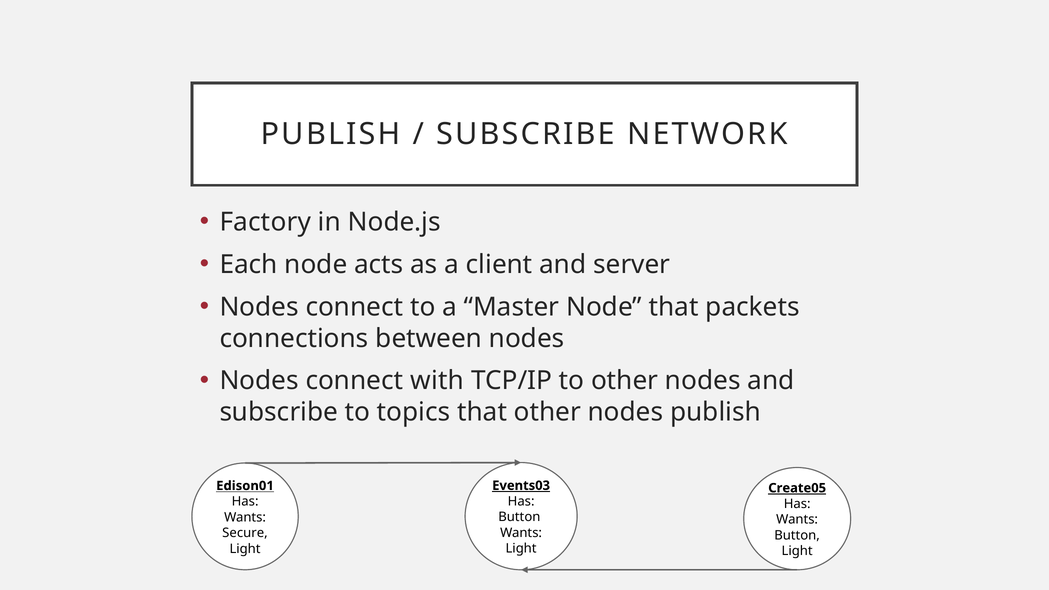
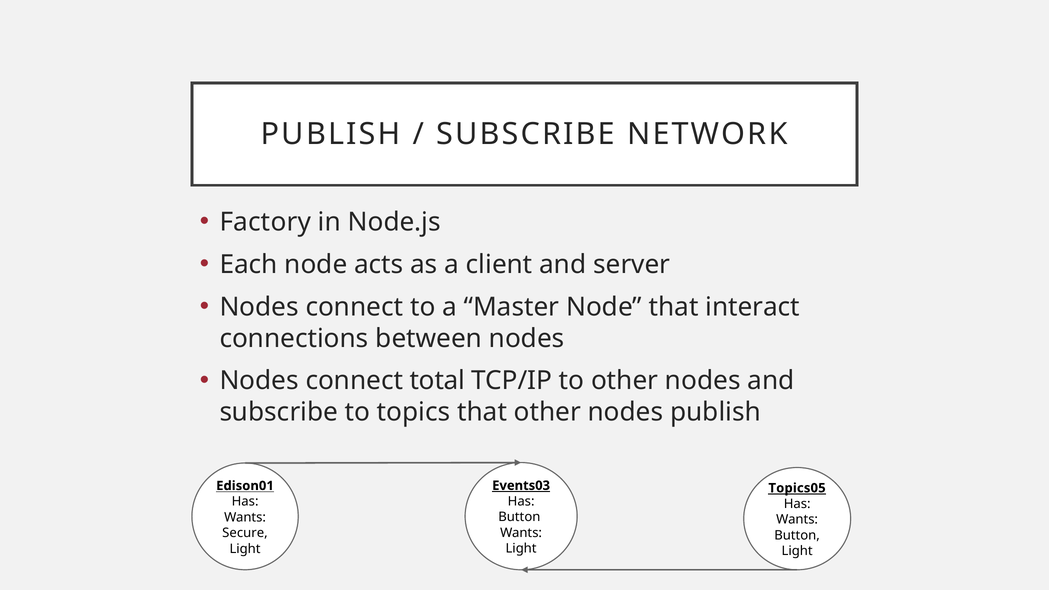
packets: packets -> interact (753, 307)
with: with -> total (437, 381)
Create05: Create05 -> Topics05 (797, 488)
